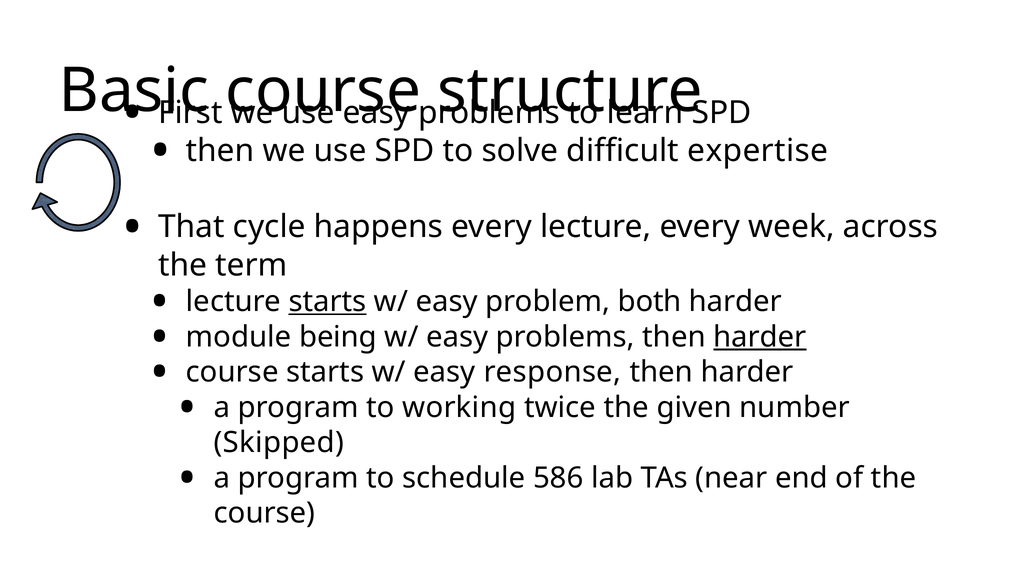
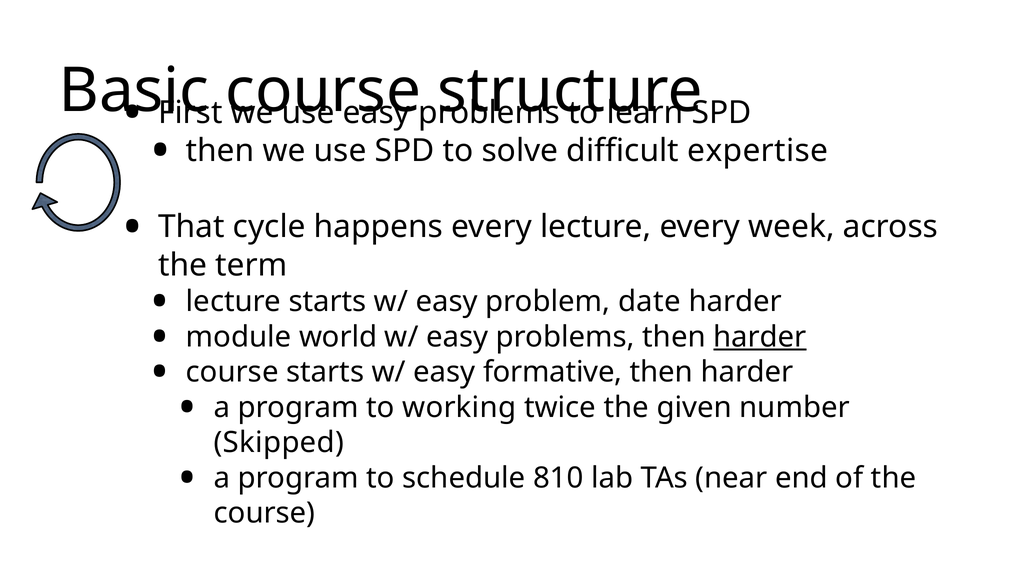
starts underline: present -> none (327, 302)
both: both -> date (649, 302)
being: being -> world (338, 337)
response: response -> formative (553, 372)
586: 586 -> 810 (558, 478)
